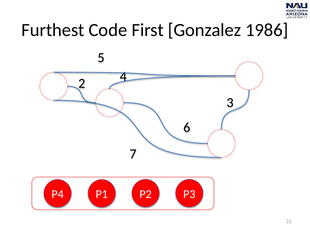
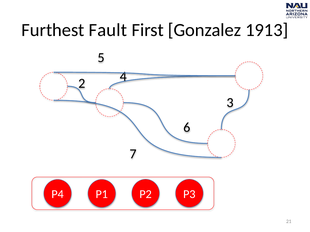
Code: Code -> Fault (108, 30)
1986: 1986 -> 1913 (267, 30)
